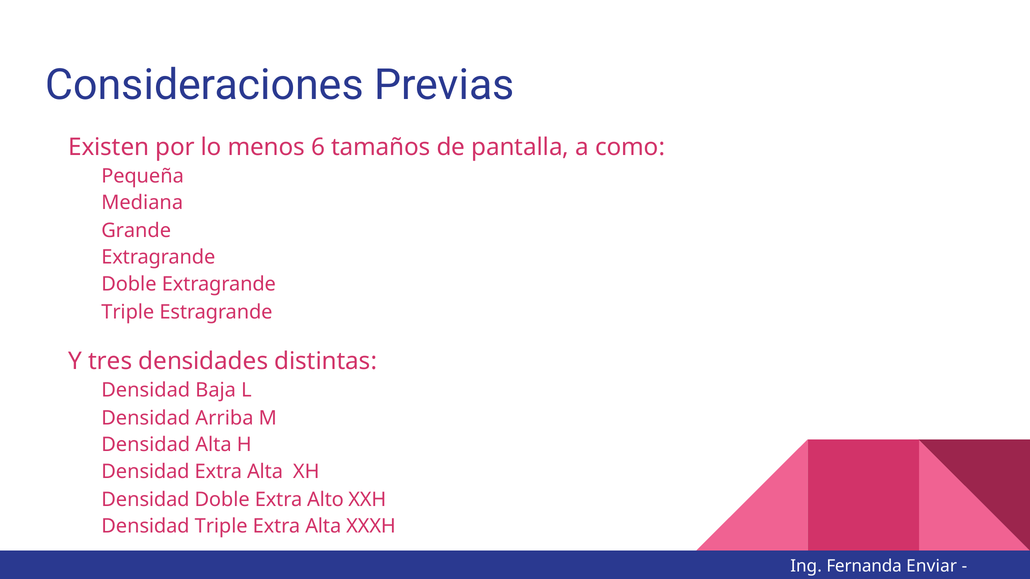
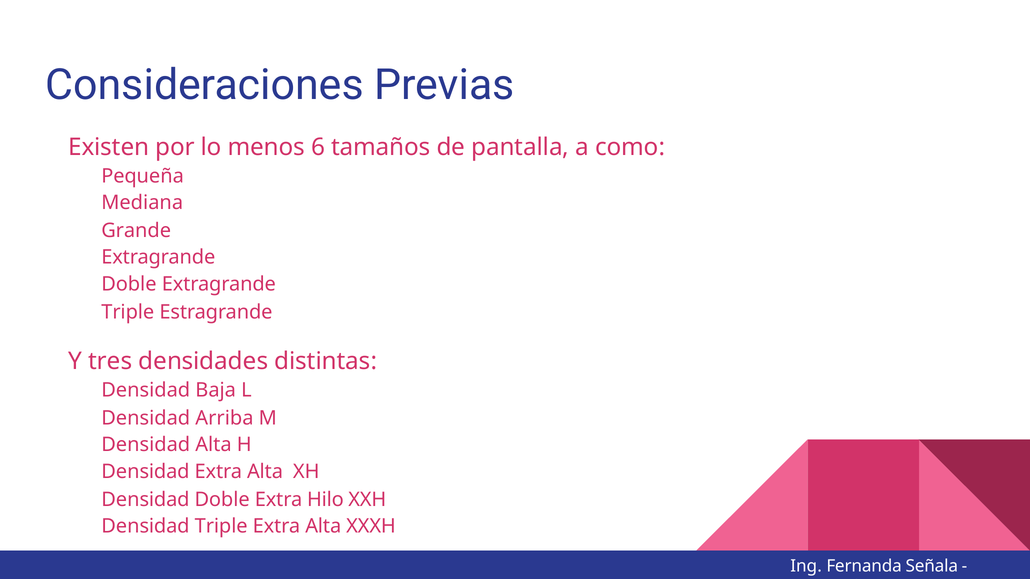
Alto: Alto -> Hilo (325, 500)
Enviar: Enviar -> Señala (932, 566)
